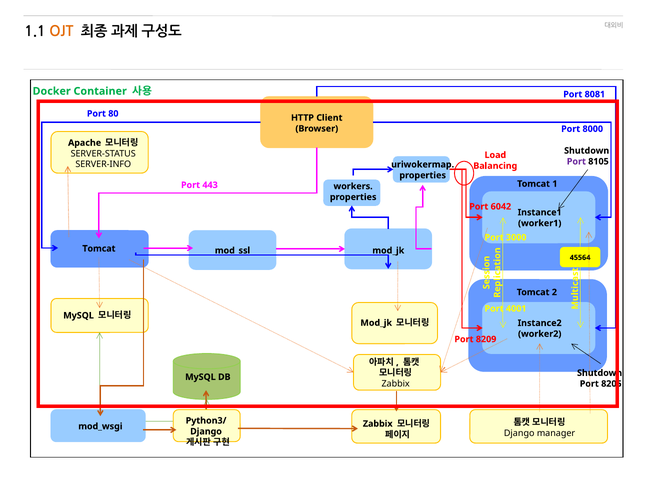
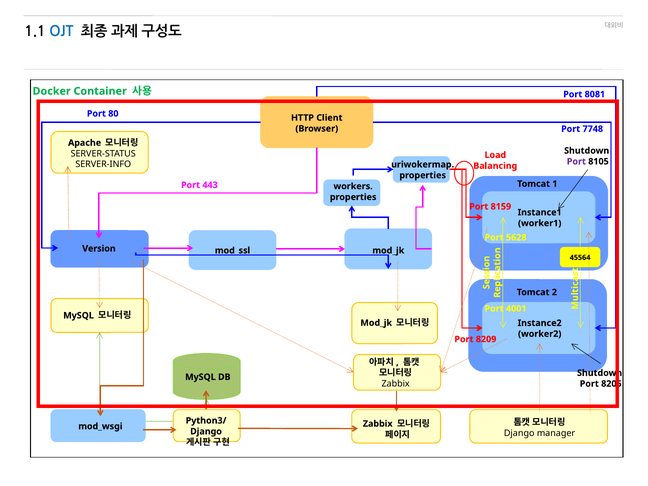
OJT colour: orange -> blue (61, 31)
8000: 8000 -> 7748 (593, 129)
6042: 6042 -> 8159 (501, 207)
3000: 3000 -> 5628 (516, 237)
Tomcat: Tomcat -> Version (99, 249)
